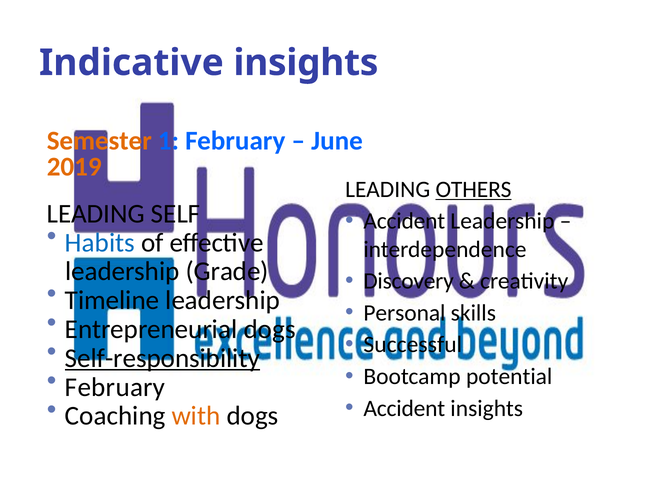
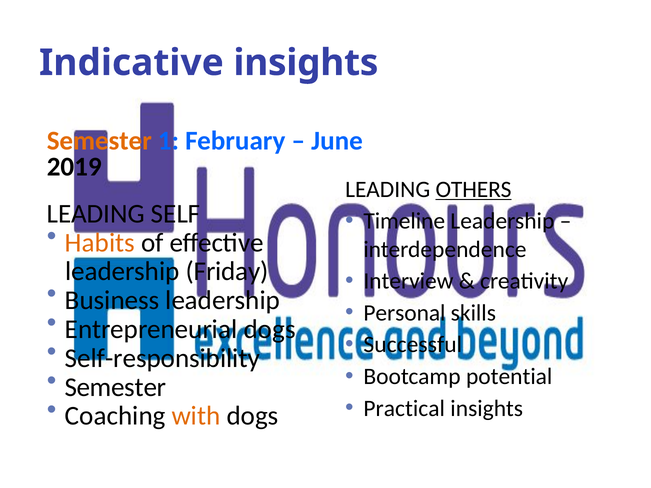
2019 colour: orange -> black (74, 167)
Accident: Accident -> Timeline (404, 221)
Habits colour: blue -> orange (100, 243)
Grade: Grade -> Friday (227, 272)
Discovery: Discovery -> Interview (408, 281)
Timeline: Timeline -> Business (112, 301)
Self-responsibility underline: present -> none (162, 358)
February: February -> Semester (115, 387)
Accident: Accident -> Practical (404, 409)
